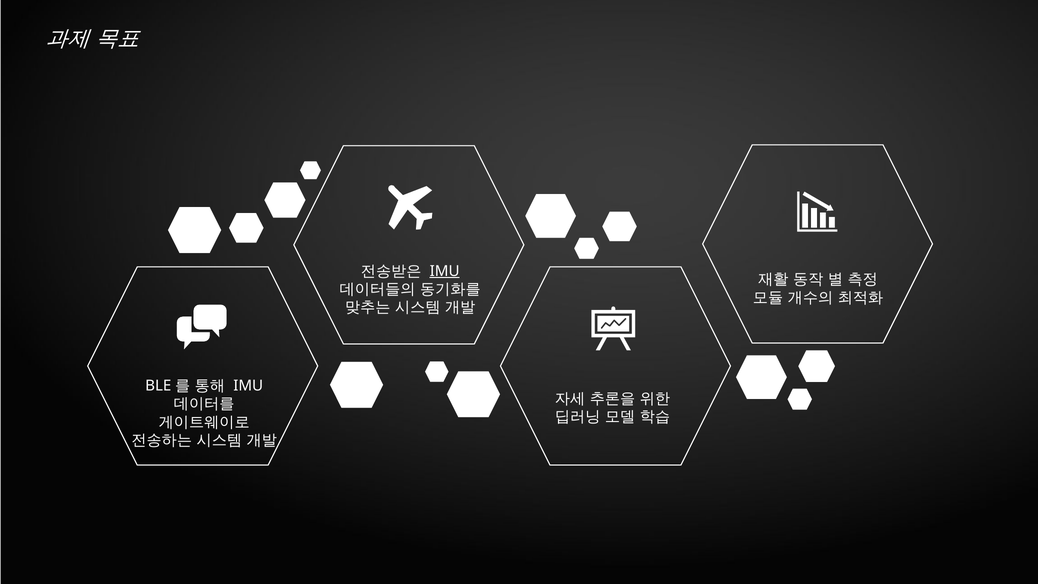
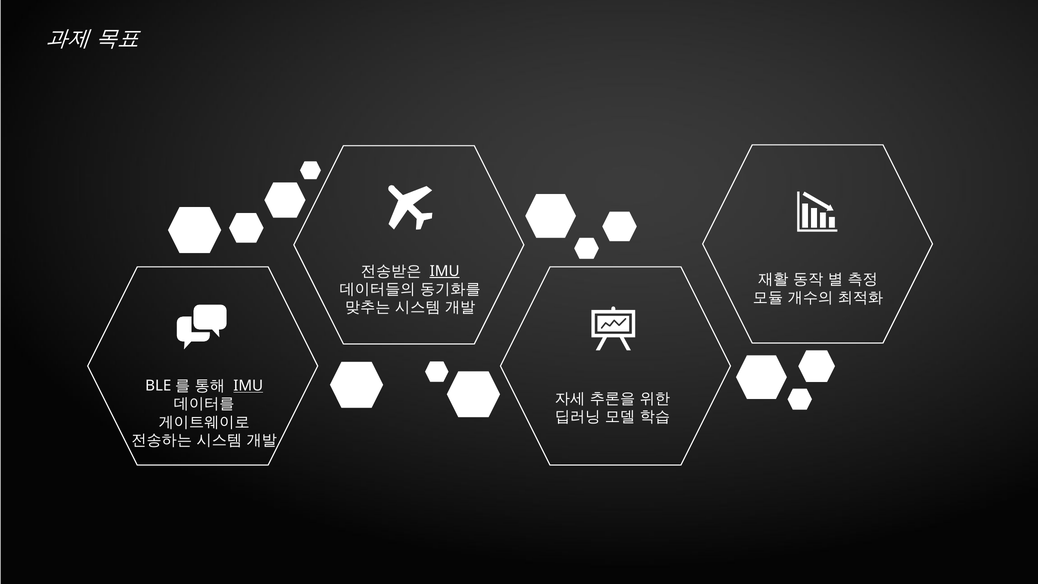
IMU underline: none -> present (248, 386)
